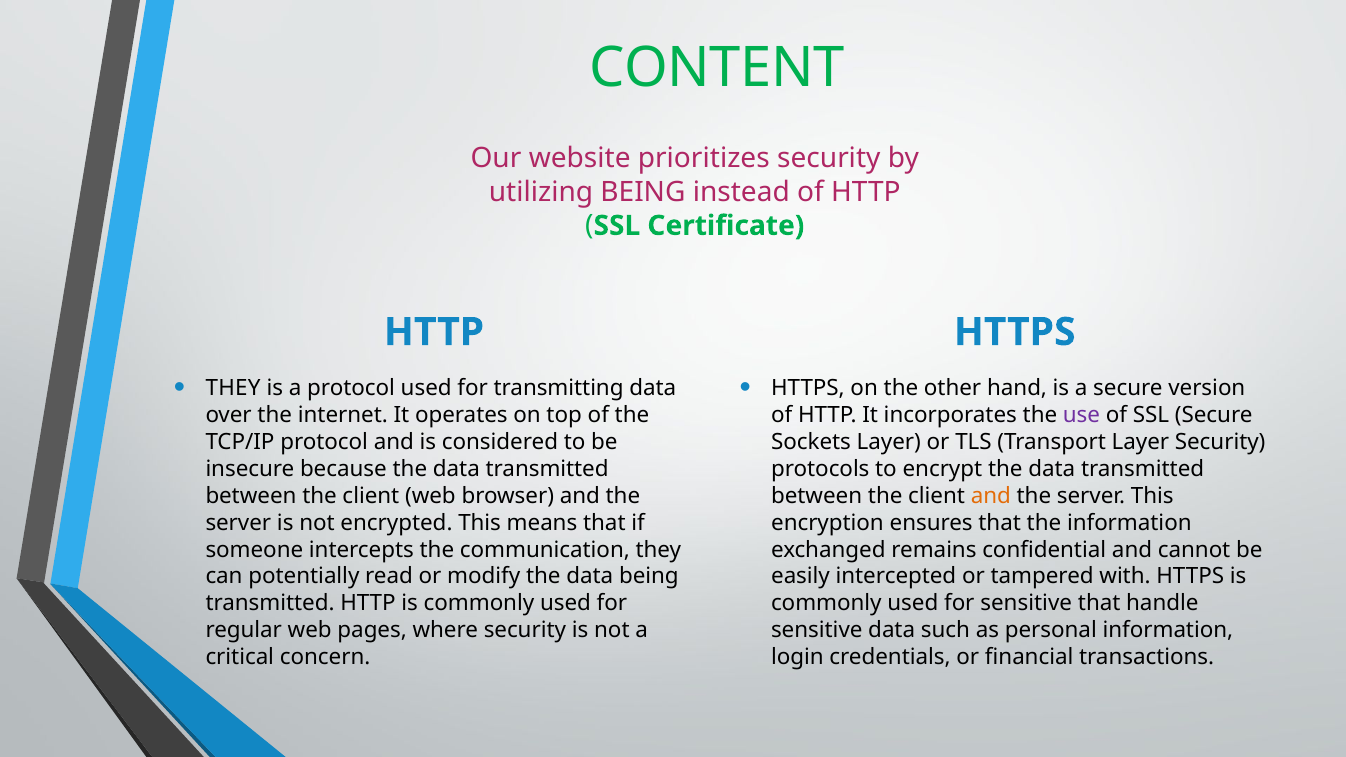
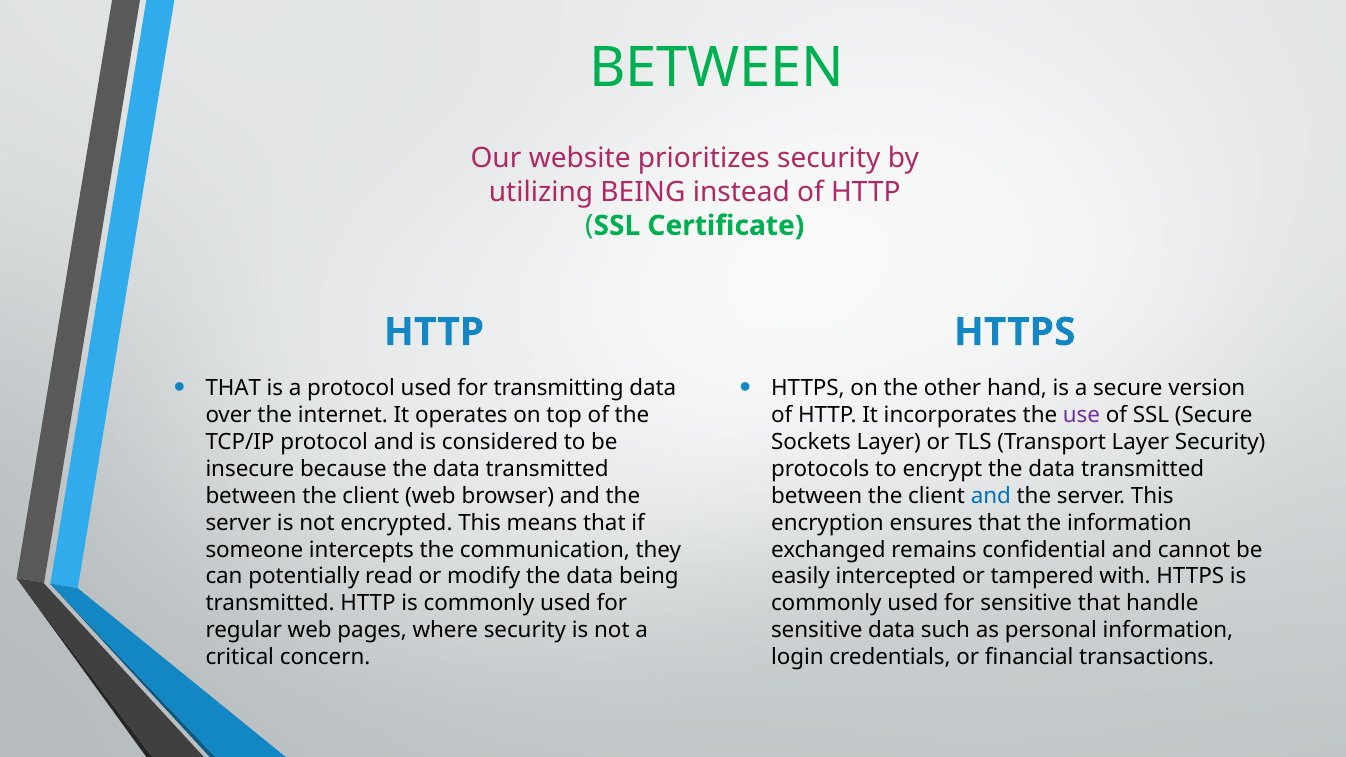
CONTENT: CONTENT -> BETWEEN (717, 68)
THEY: THEY -> THAT (233, 388)
and colour: orange -> blue (991, 496)
